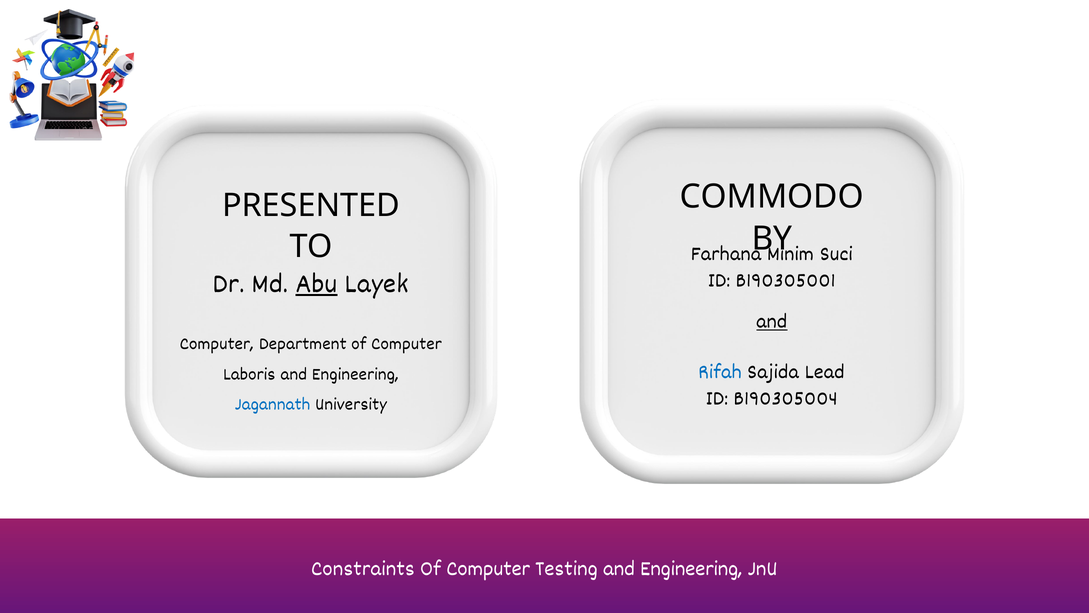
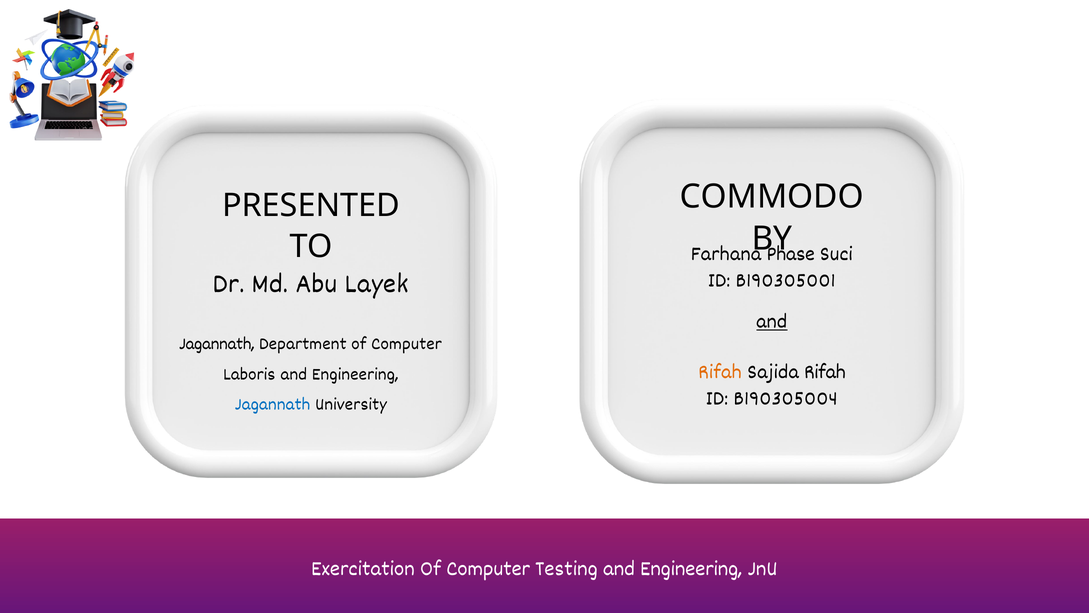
Minim: Minim -> Phase (791, 253)
Abu underline: present -> none (316, 282)
Computer: Computer -> Jagannath (217, 343)
Rifah colour: blue -> orange (720, 371)
Sajida Lead: Lead -> Rifah (825, 371)
Constraints: Constraints -> Exercitation (363, 568)
